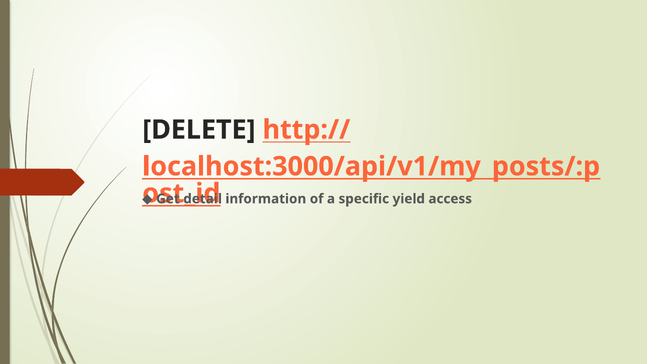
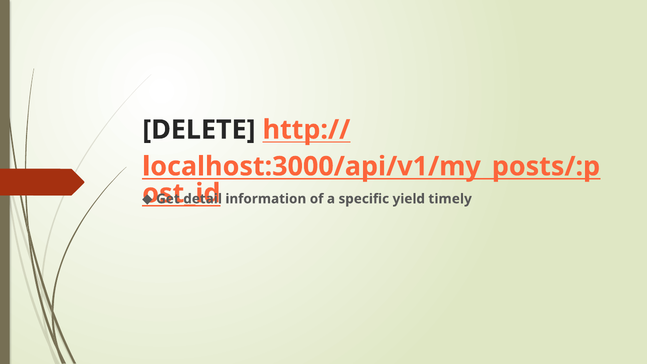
access: access -> timely (450, 199)
